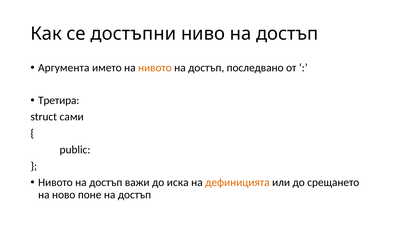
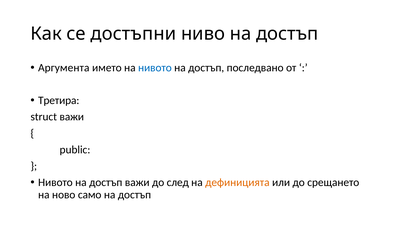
нивото colour: orange -> blue (155, 68)
struct сами: сами -> важи (72, 117)
иска: иска -> след (178, 182)
поне: поне -> само (90, 194)
